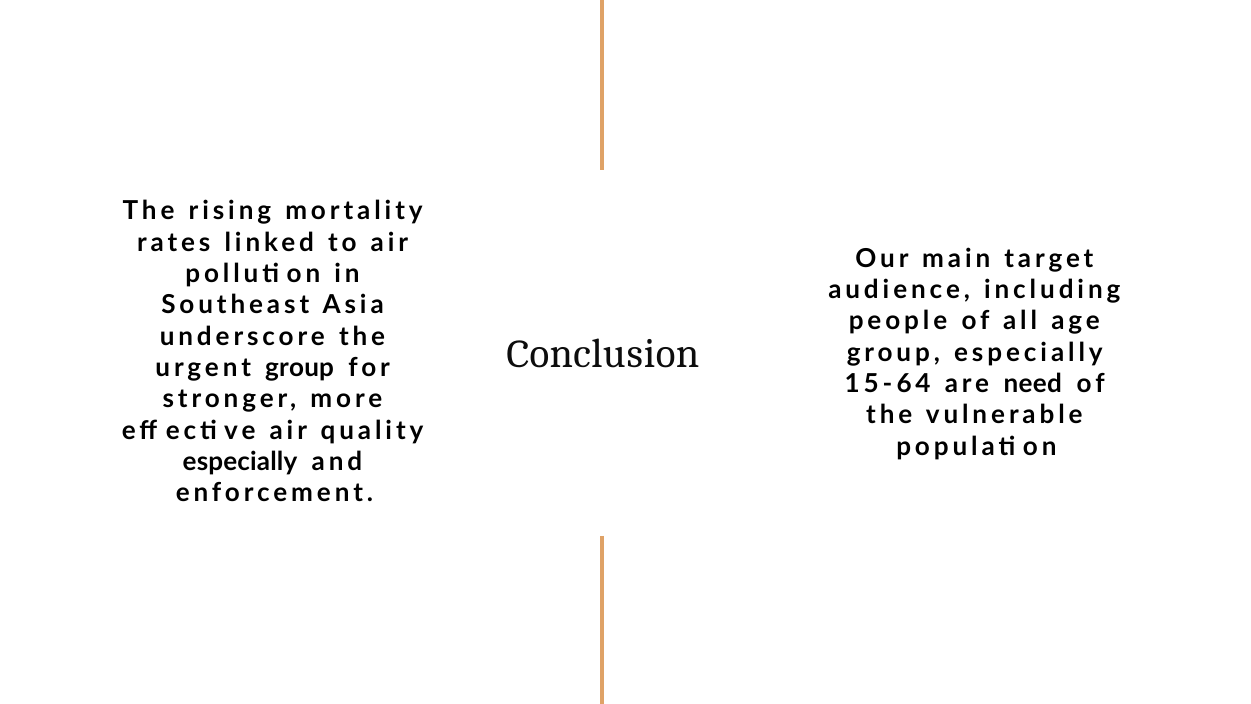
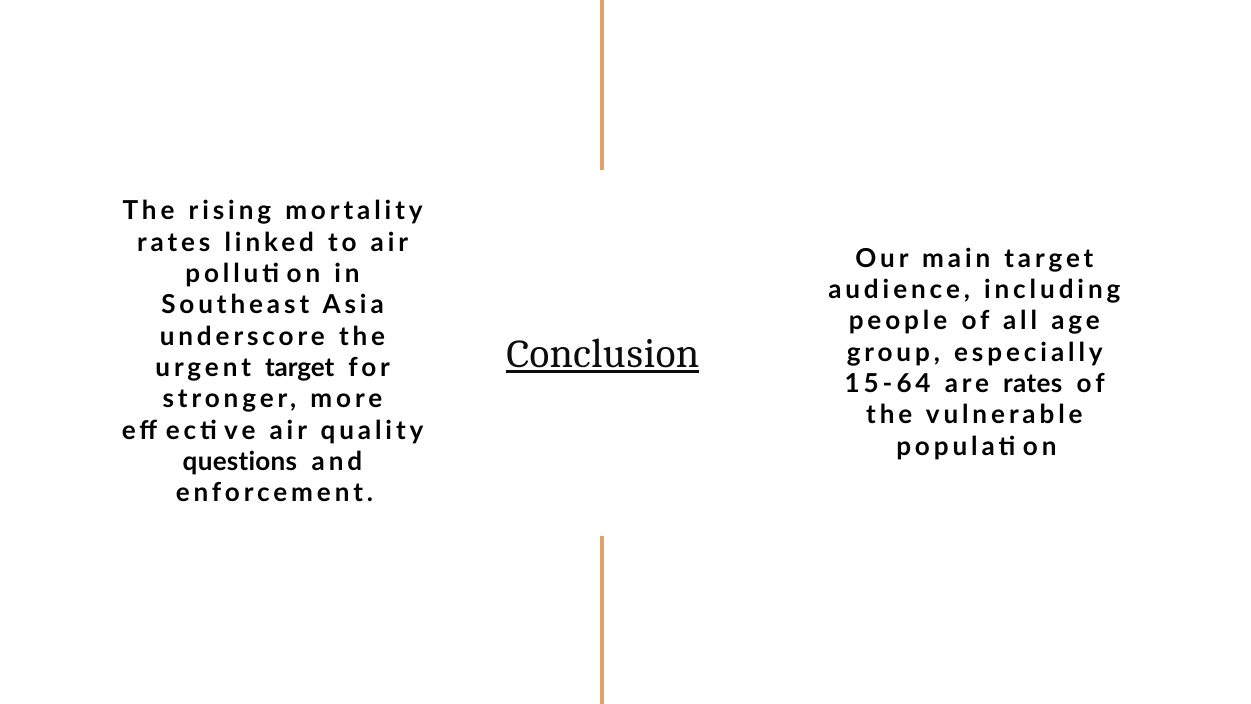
Conclusion underline: none -> present (602, 355)
urgent group: group -> target (300, 368)
are need: need -> rates (1033, 384)
especially: especially -> questions (240, 462)
